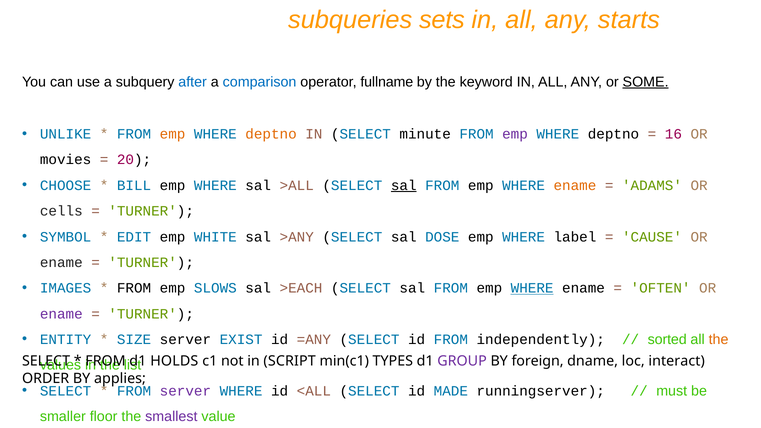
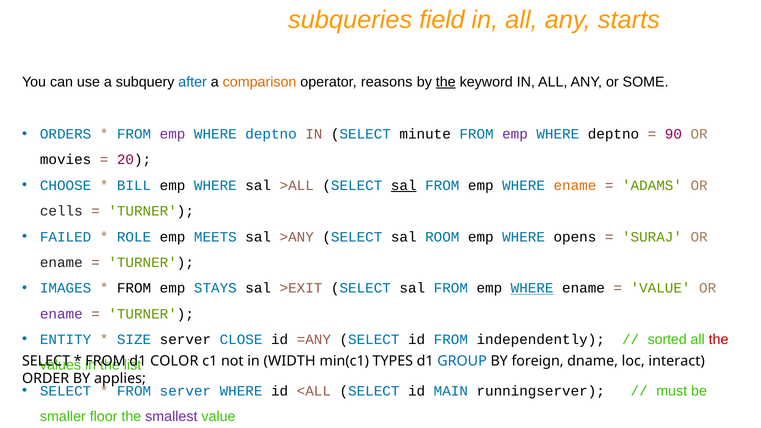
sets: sets -> field (442, 20)
comparison colour: blue -> orange (260, 82)
fullname: fullname -> reasons (387, 82)
the underline: none -> present (446, 82)
SOME underline: present -> none (646, 82)
UNLIKE: UNLIKE -> ORDERS (66, 134)
emp colour: orange -> purple (173, 134)
deptno colour: orange -> blue (271, 134)
16: 16 -> 90 (673, 134)
SYMBOL: SYMBOL -> FAILED (66, 237)
EDIT: EDIT -> ROLE (134, 237)
WHITE: WHITE -> MEETS (215, 237)
DOSE: DOSE -> ROOM (442, 237)
label: label -> opens (575, 237)
CAUSE: CAUSE -> SURAJ (652, 237)
SLOWS: SLOWS -> STAYS (215, 288)
>EACH: >EACH -> >EXIT (301, 288)
OFTEN: OFTEN -> VALUE (661, 288)
EXIST: EXIST -> CLOSE (241, 340)
the colour: orange -> red (719, 340)
HOLDS: HOLDS -> COLOR (174, 361)
SCRIPT: SCRIPT -> WIDTH (290, 361)
GROUP colour: purple -> blue (462, 361)
server colour: purple -> blue (185, 391)
MADE: MADE -> MAIN (451, 391)
